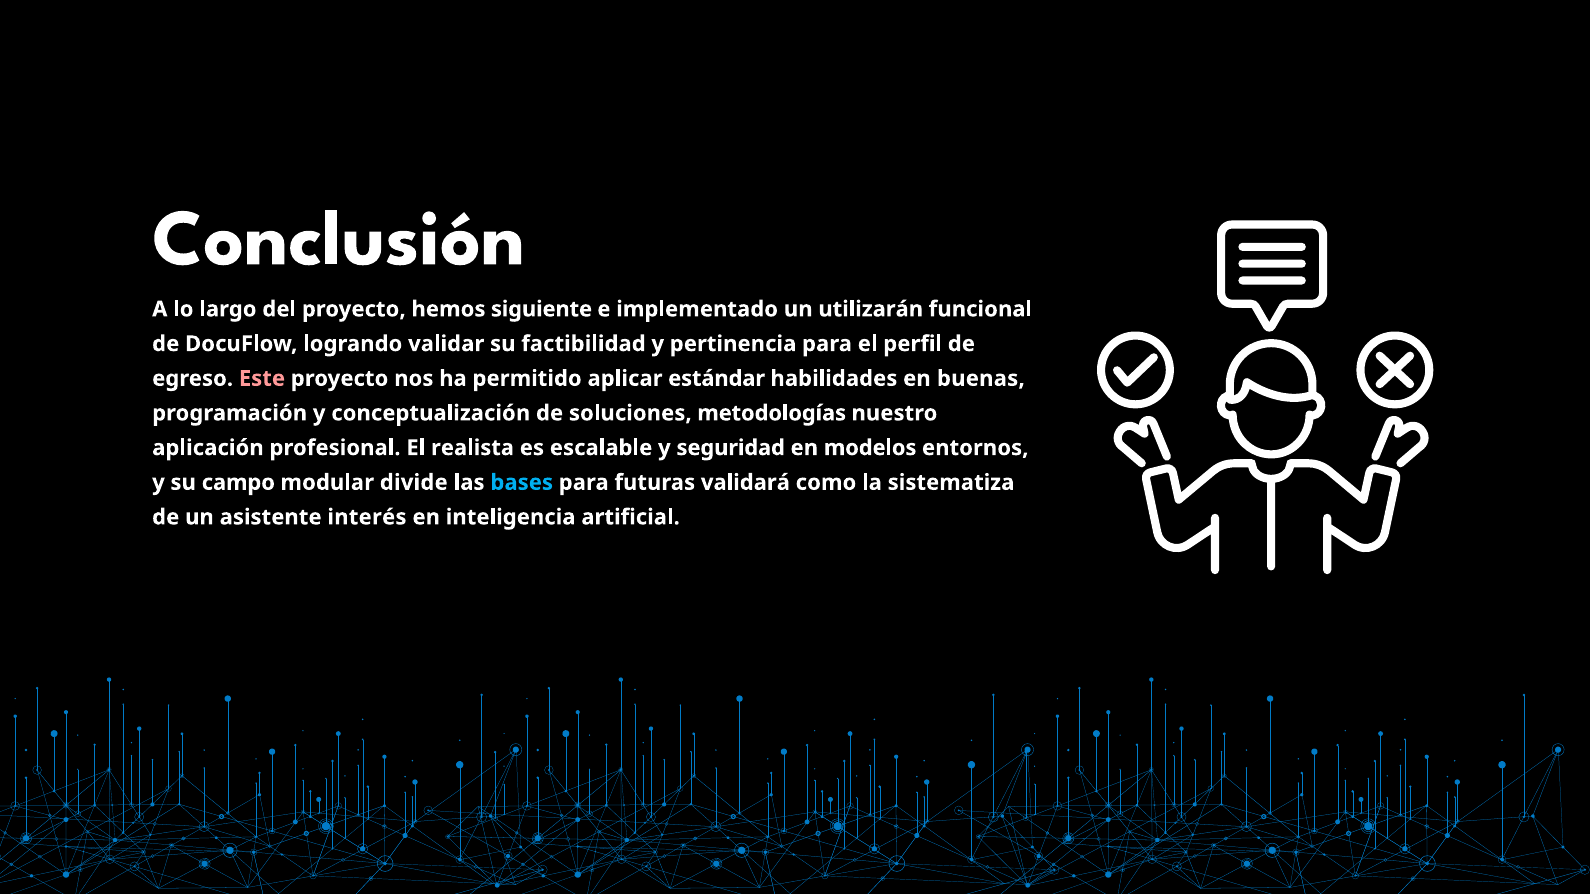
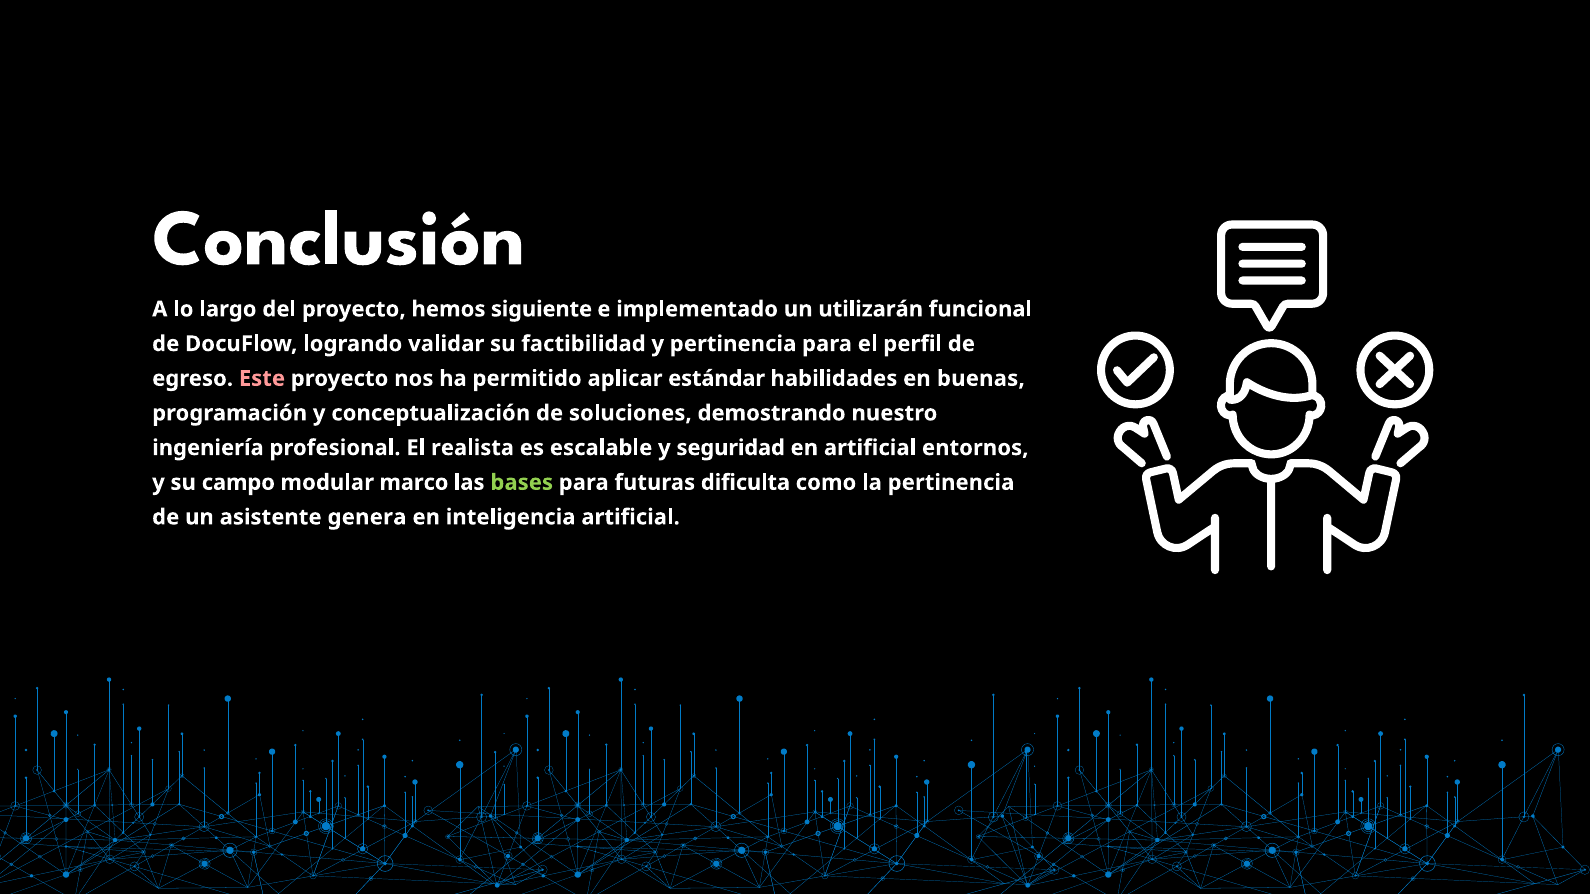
metodologías: metodologías -> demostrando (772, 413)
aplicación: aplicación -> ingeniería (208, 448)
en modelos: modelos -> artificial (870, 448)
divide: divide -> marco (414, 483)
bases colour: light blue -> light green (522, 483)
validará: validará -> dificulta (745, 483)
la sistematiza: sistematiza -> pertinencia (951, 483)
interés: interés -> genera (367, 517)
